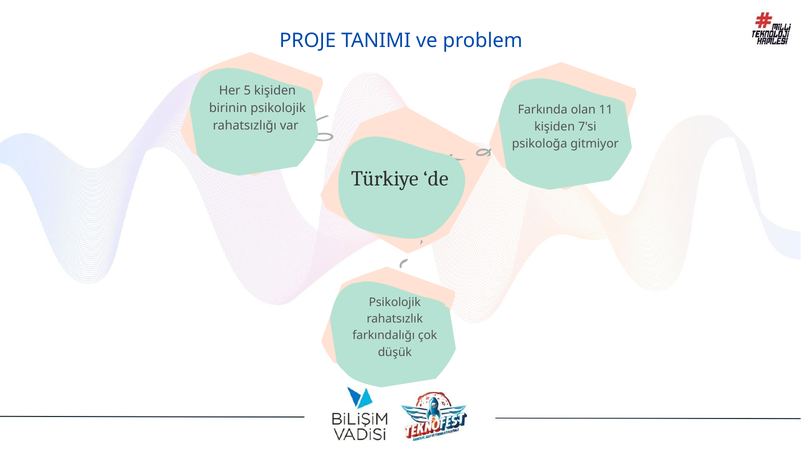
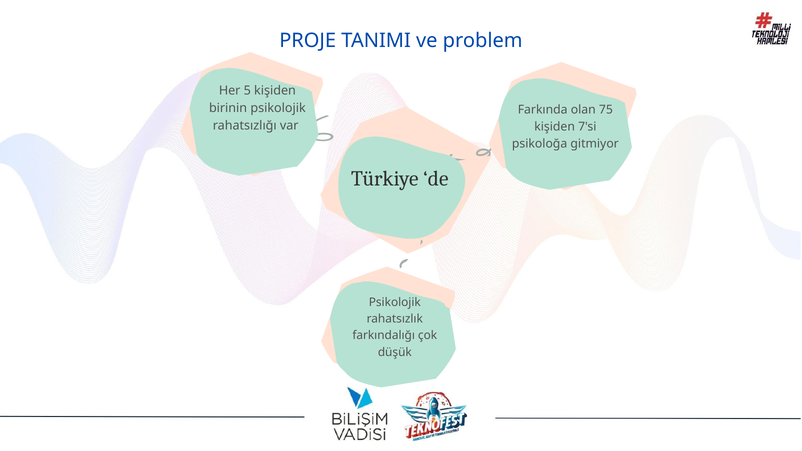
11: 11 -> 75 (606, 110)
